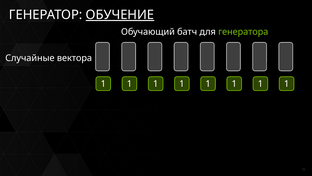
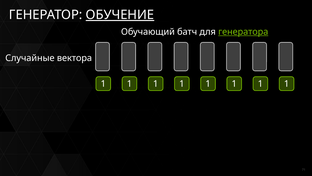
генератора underline: none -> present (243, 32)
